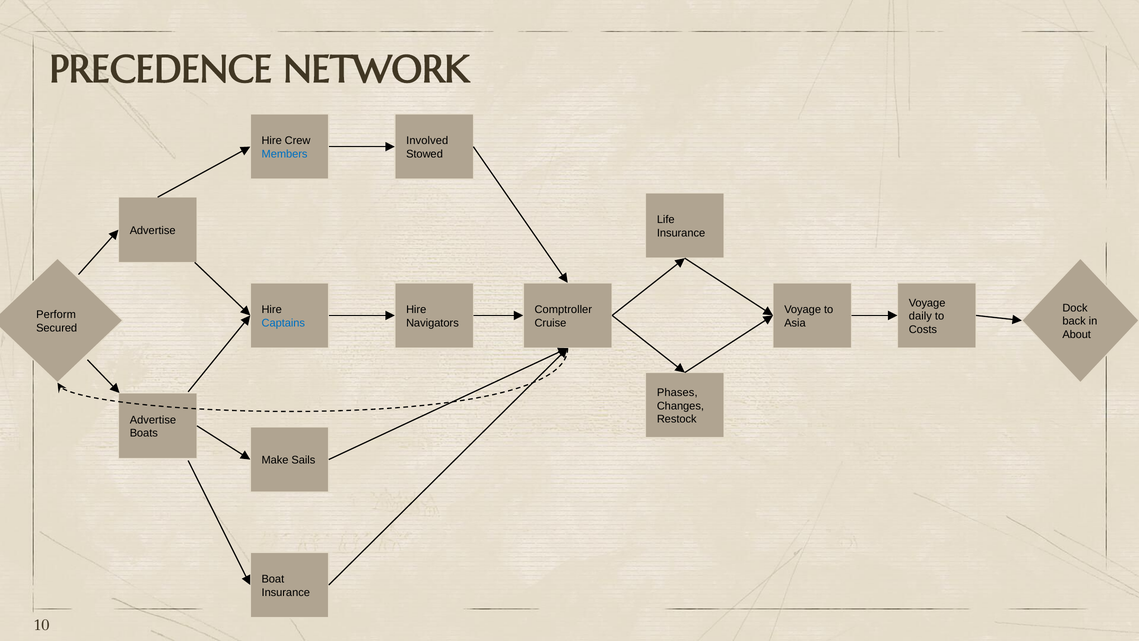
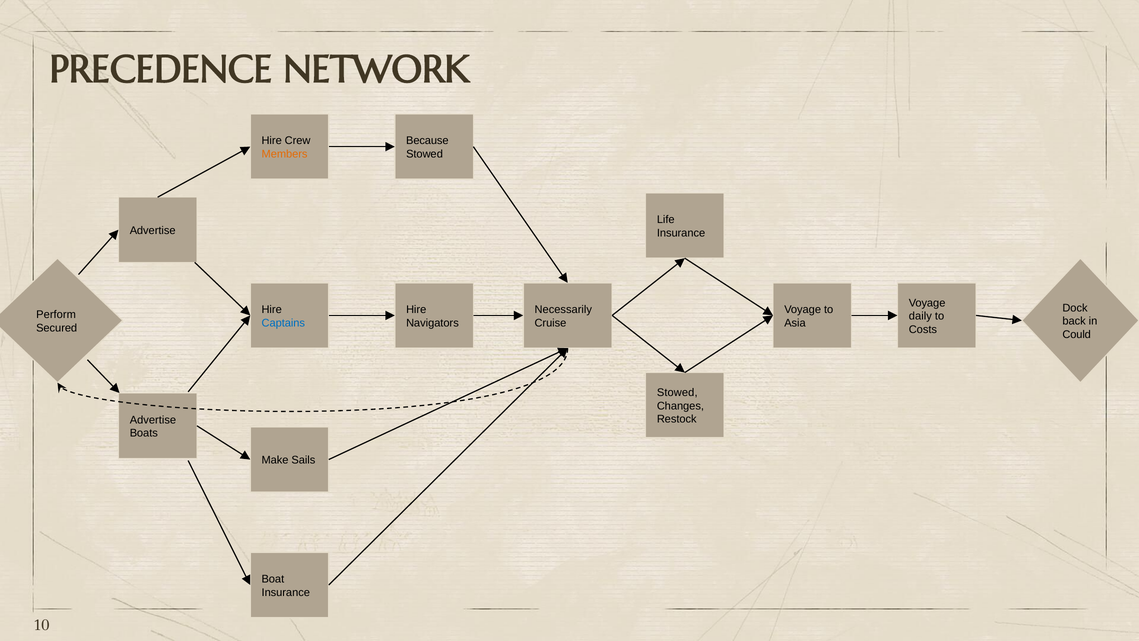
Involved: Involved -> Because (427, 141)
Members colour: blue -> orange (285, 154)
Comptroller: Comptroller -> Necessarily (563, 309)
About: About -> Could (1077, 334)
Phases: Phases -> Stowed (677, 392)
